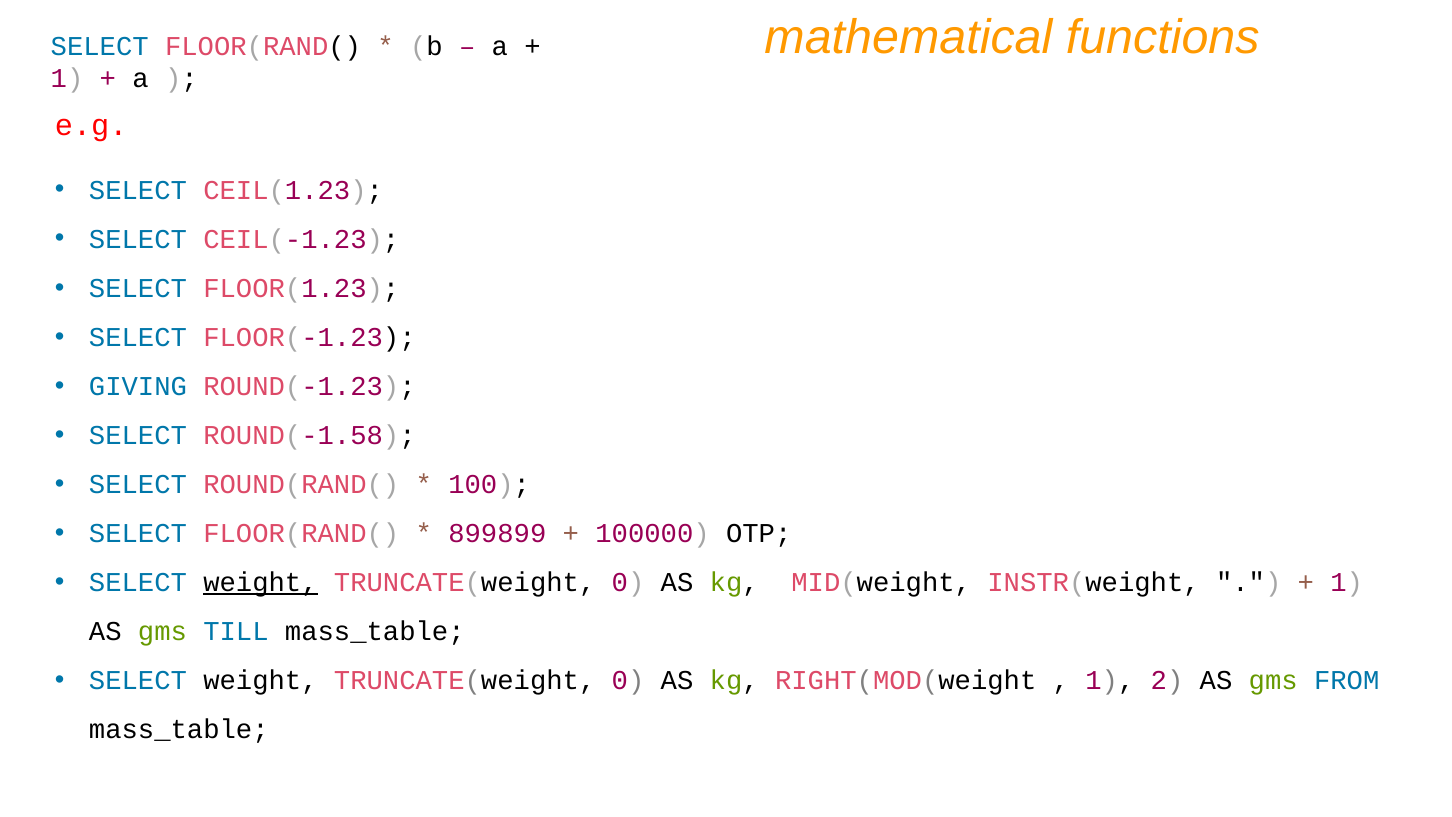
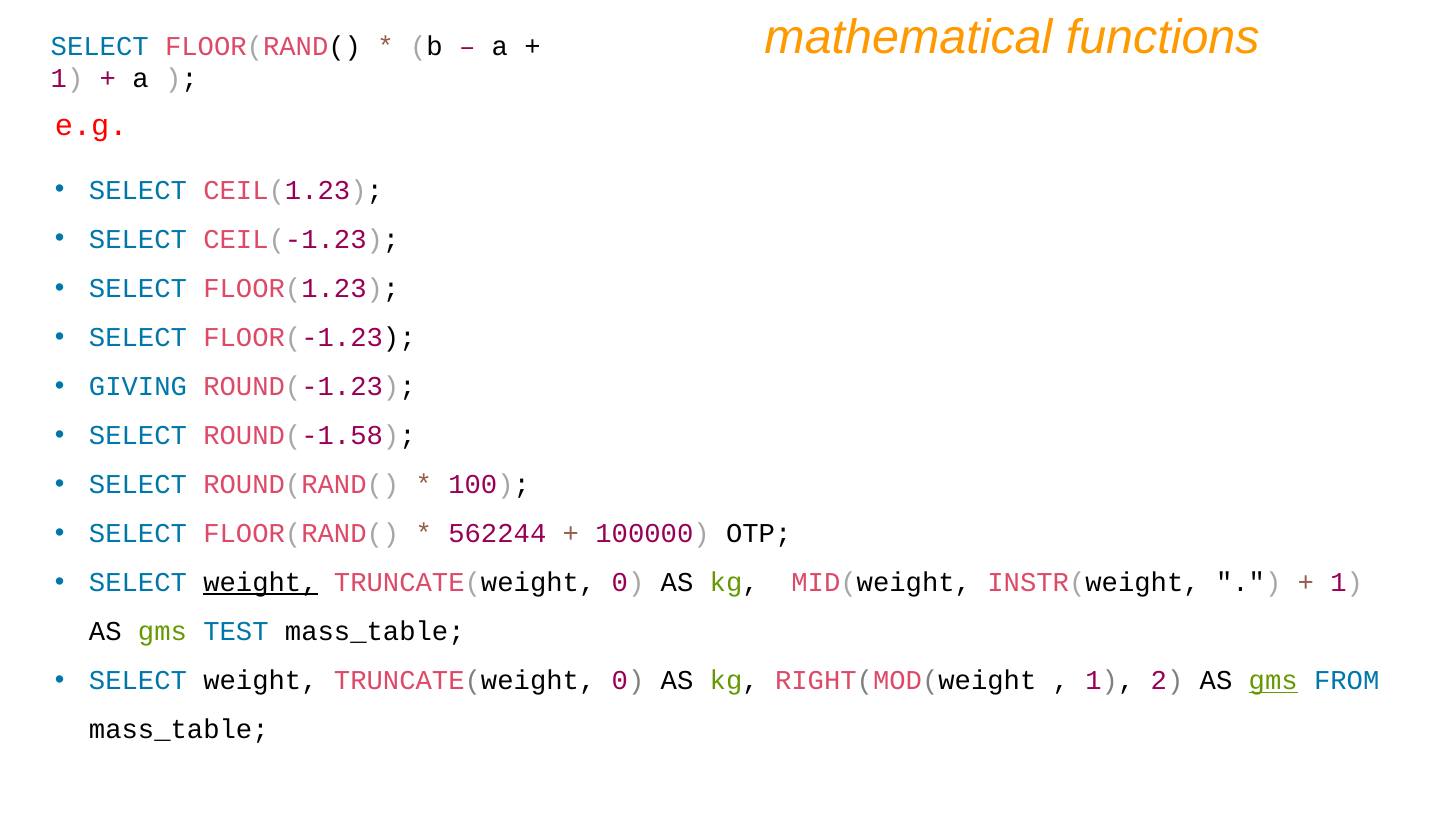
899899: 899899 -> 562244 (497, 533)
TILL: TILL -> TEST (236, 631)
gms underline: none -> present (1273, 680)
